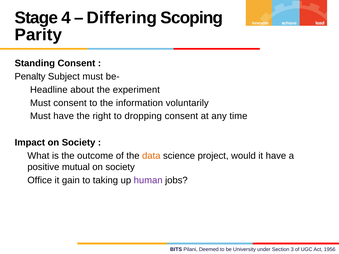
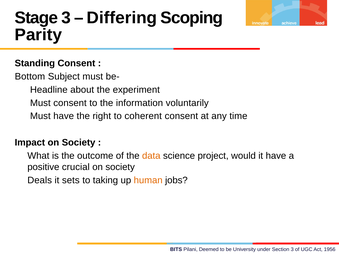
Stage 4: 4 -> 3 (66, 18)
Penalty: Penalty -> Bottom (30, 77)
dropping: dropping -> coherent (143, 116)
mutual: mutual -> crucial (76, 167)
Office: Office -> Deals (40, 180)
gain: gain -> sets (71, 180)
human colour: purple -> orange (148, 180)
